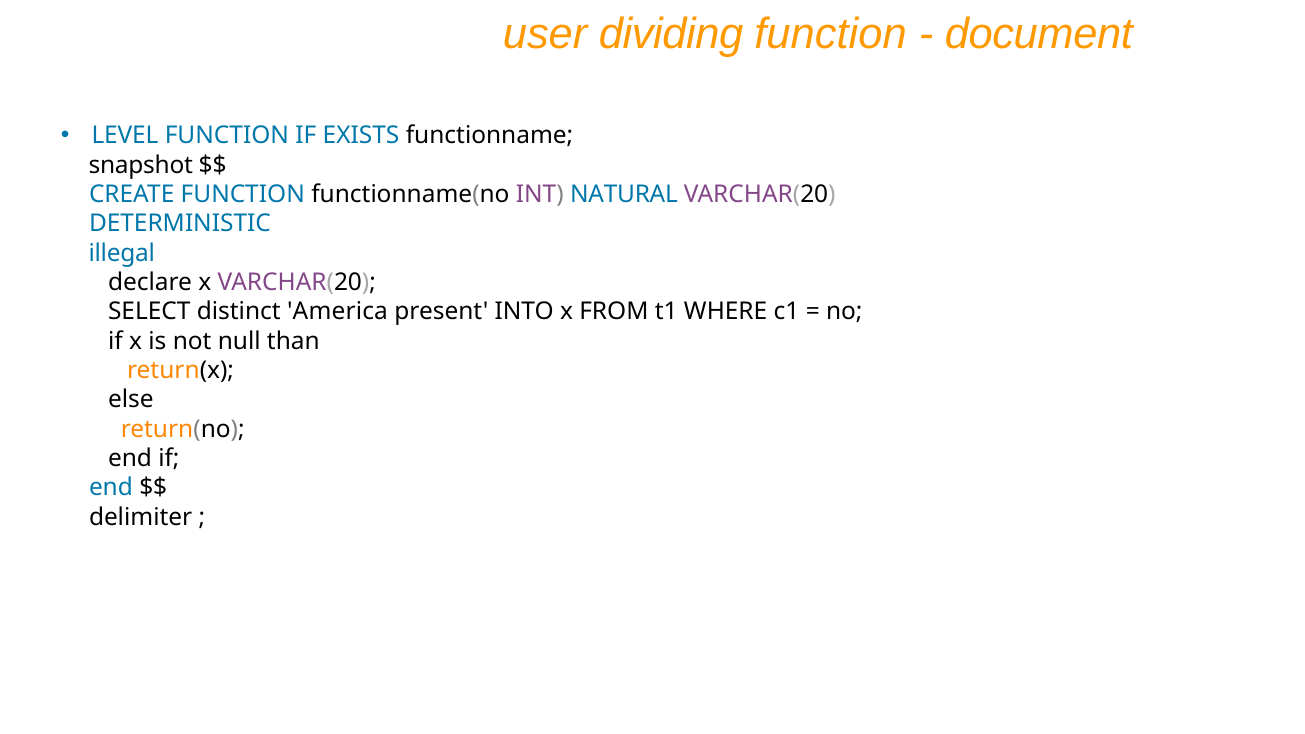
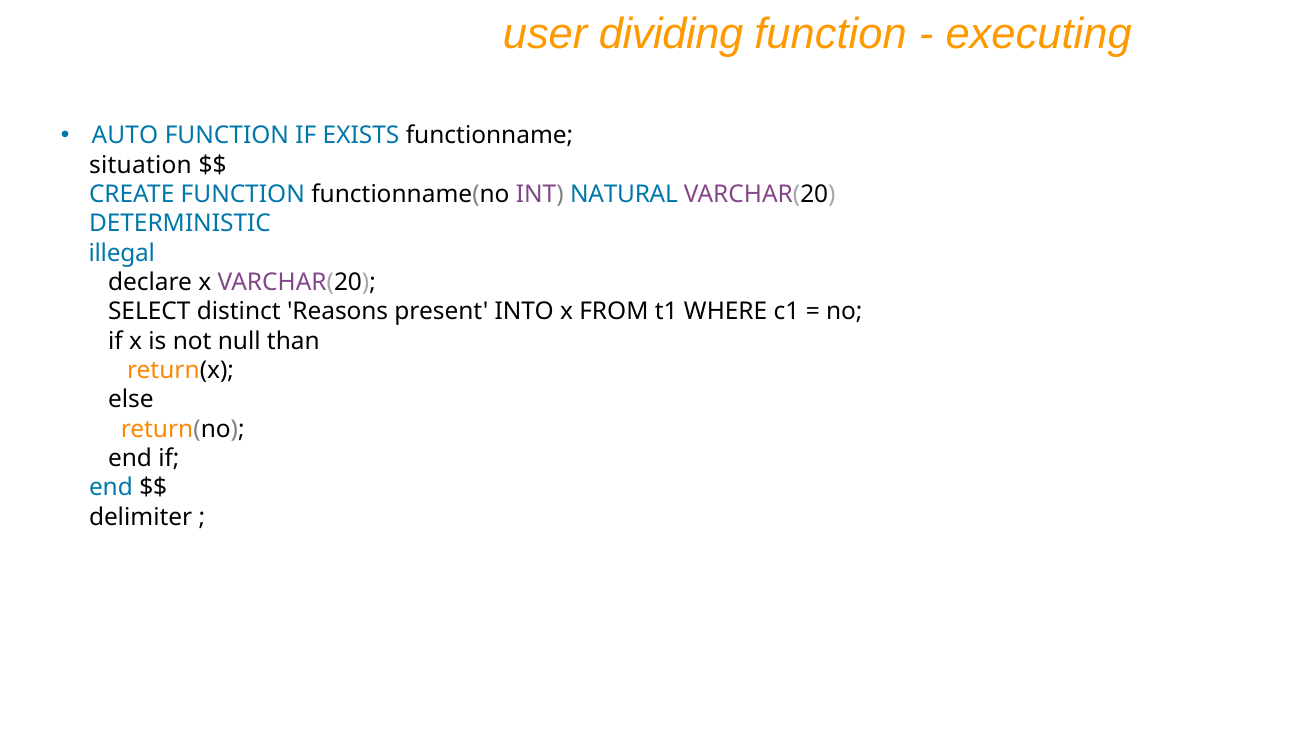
document: document -> executing (1039, 34)
LEVEL: LEVEL -> AUTO (125, 136)
snapshot: snapshot -> situation (140, 165)
America: America -> Reasons (338, 312)
